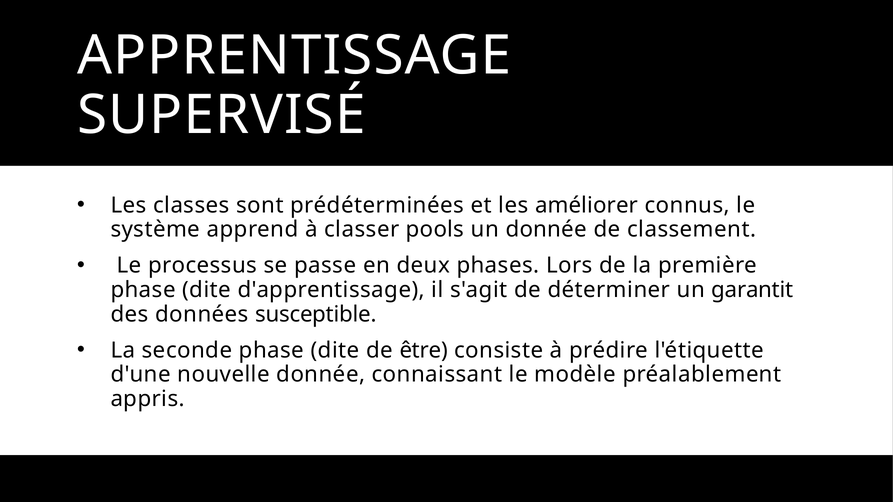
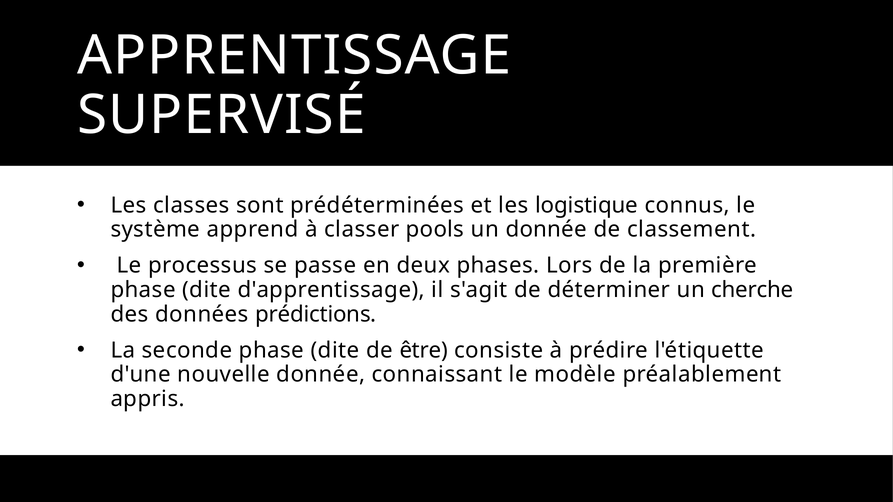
améliorer: améliorer -> logistique (587, 205)
garantit: garantit -> cherche (752, 290)
susceptible: susceptible -> prédictions (316, 314)
